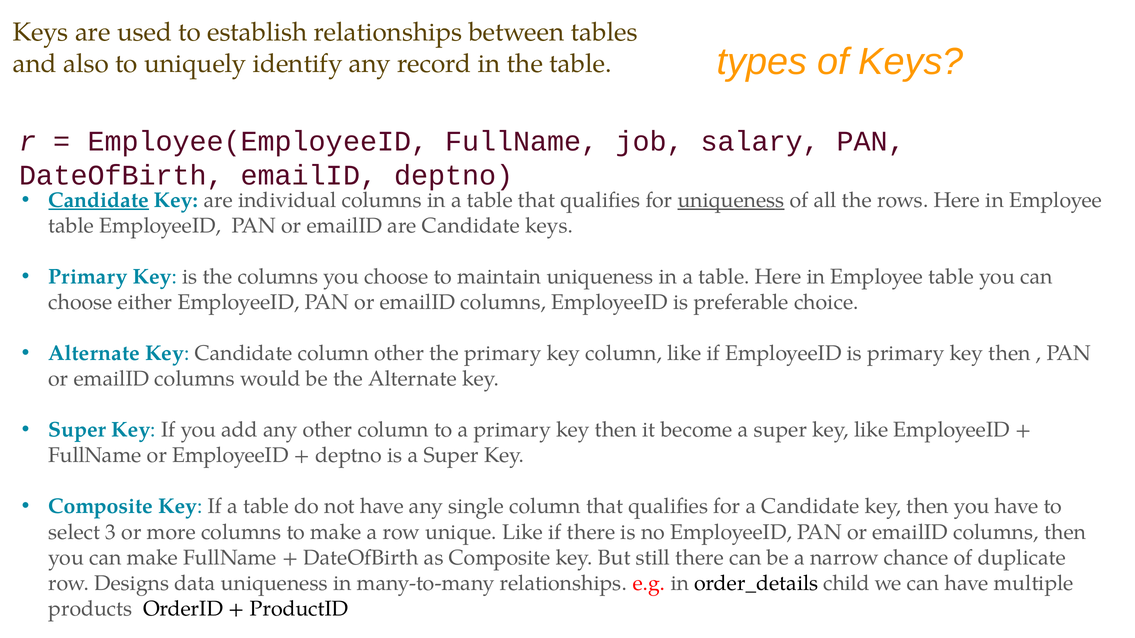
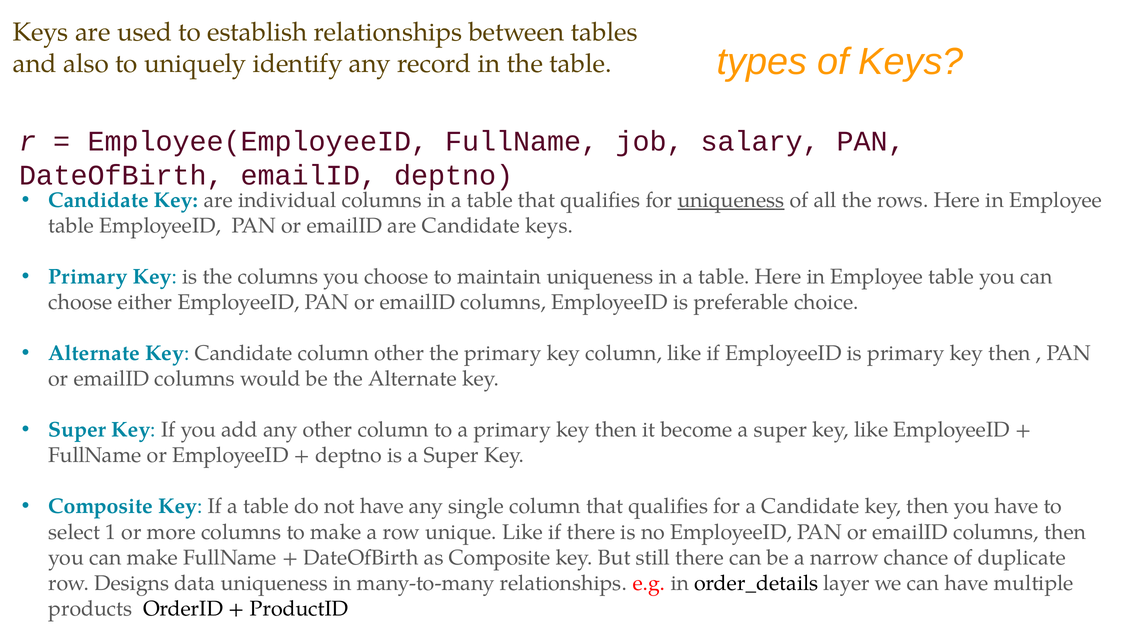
Candidate underline: present -> none (99, 200)
3: 3 -> 1 (111, 532)
child: child -> layer (847, 583)
